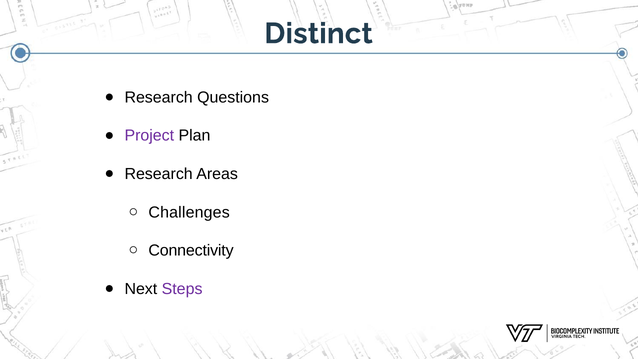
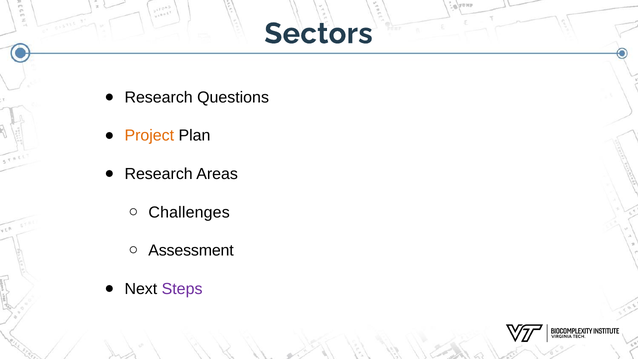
Distinct: Distinct -> Sectors (319, 34)
Project colour: purple -> orange (149, 136)
Connectivity: Connectivity -> Assessment (191, 251)
